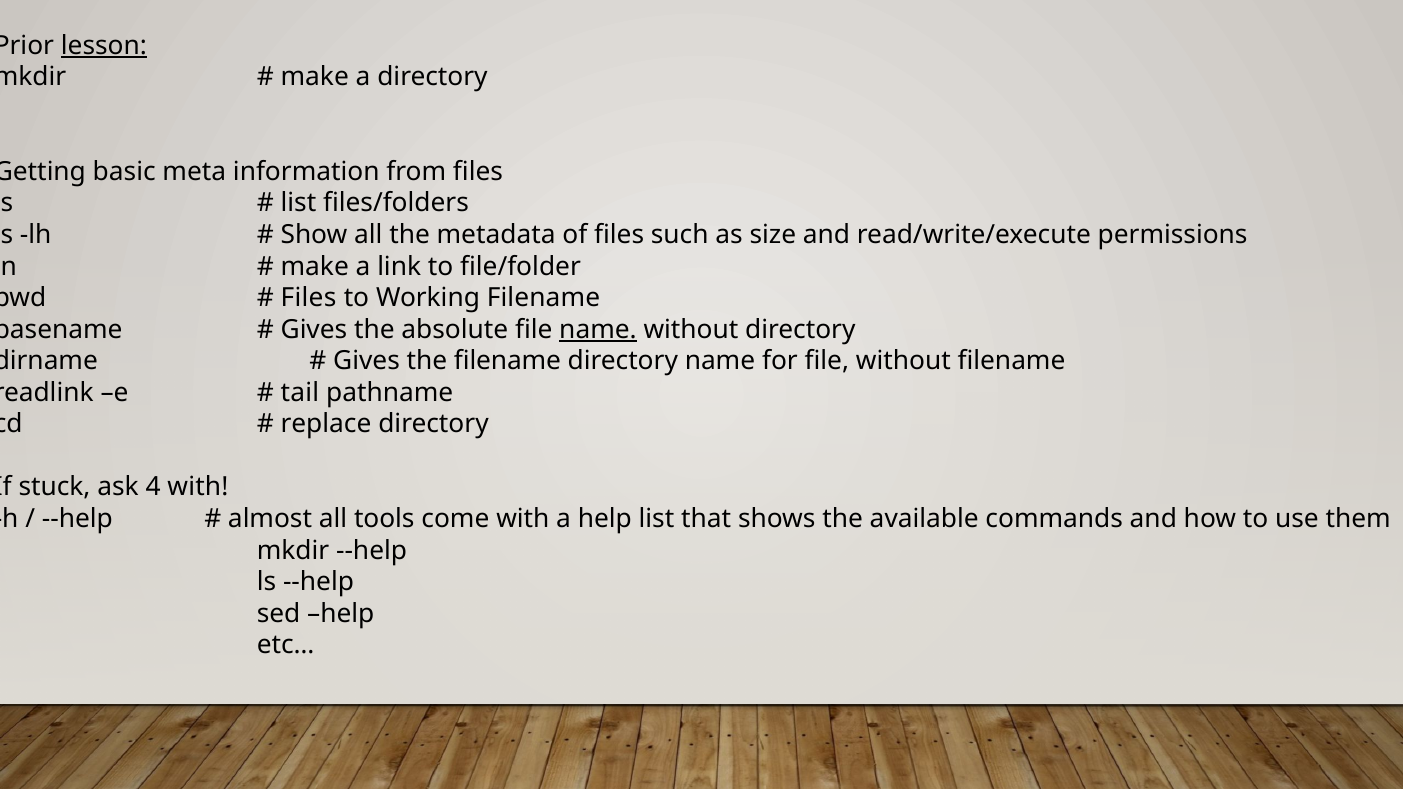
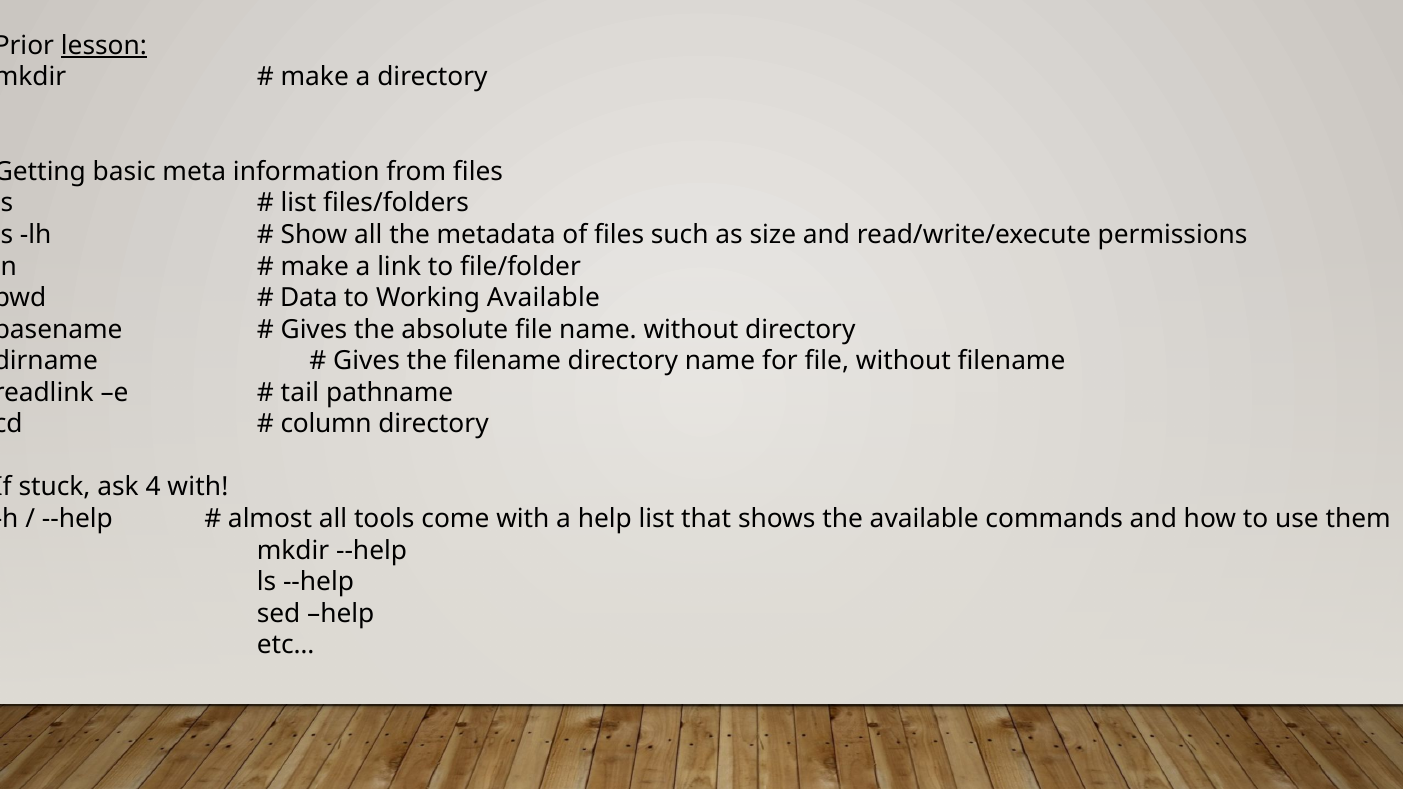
Files: Files -> Data (309, 298)
Working Filename: Filename -> Available (543, 298)
name underline: present -> none (598, 330)
replace: replace -> column (326, 424)
